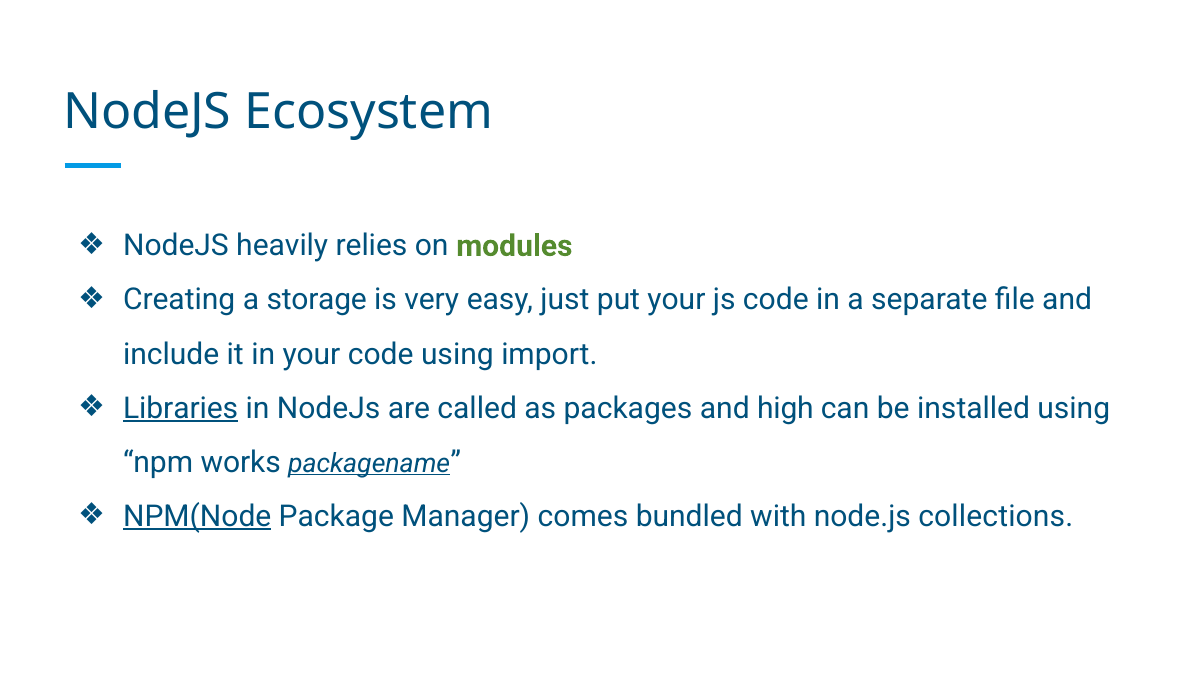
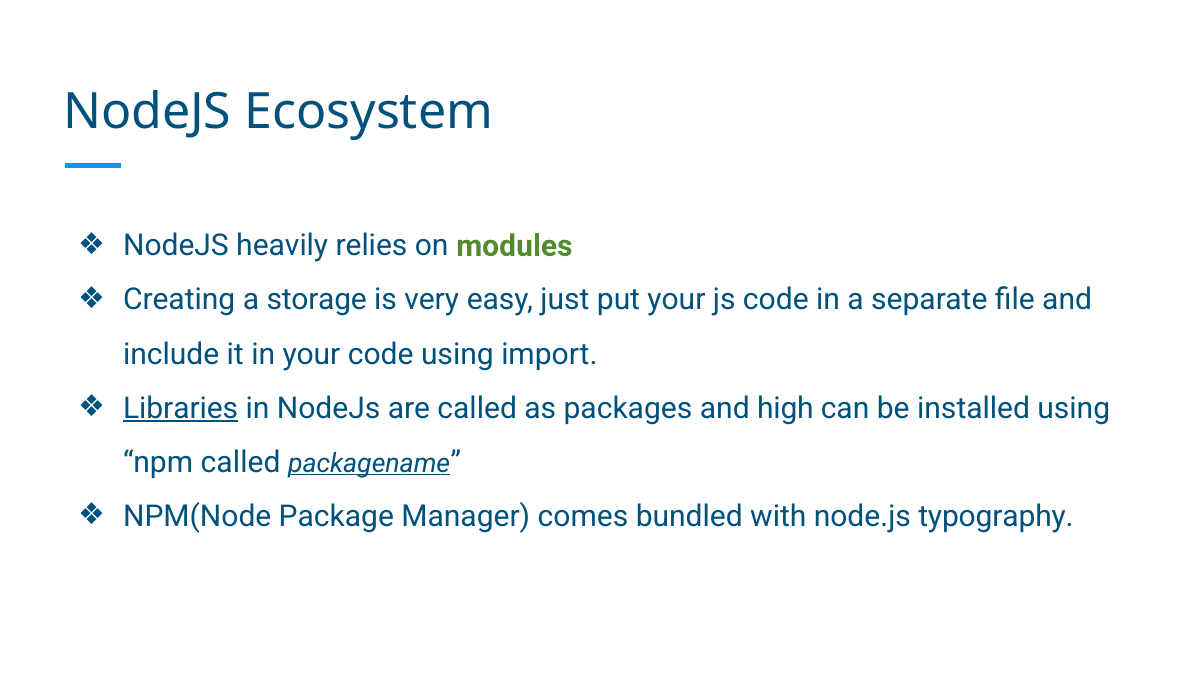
npm works: works -> called (241, 462)
NPM(Node underline: present -> none (197, 516)
collections: collections -> typography (996, 516)
